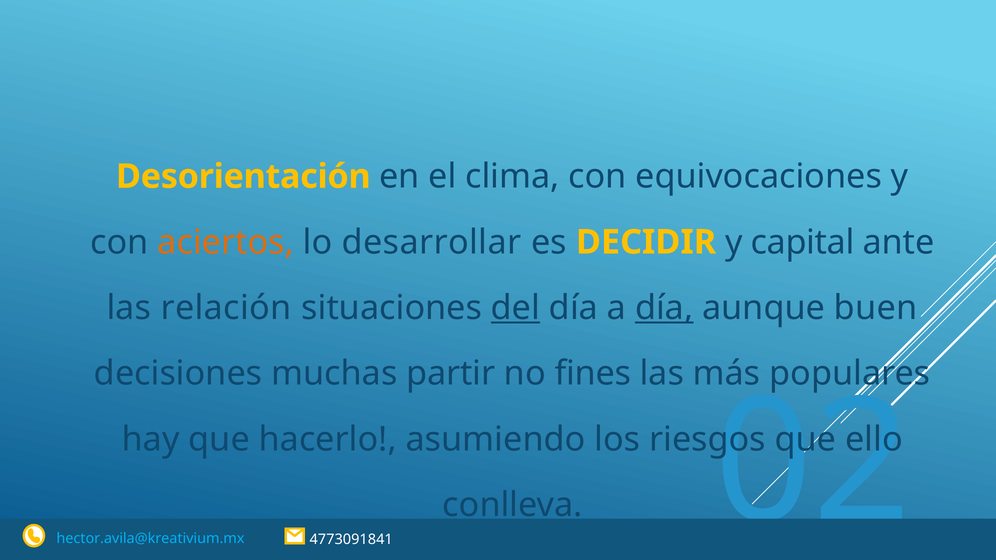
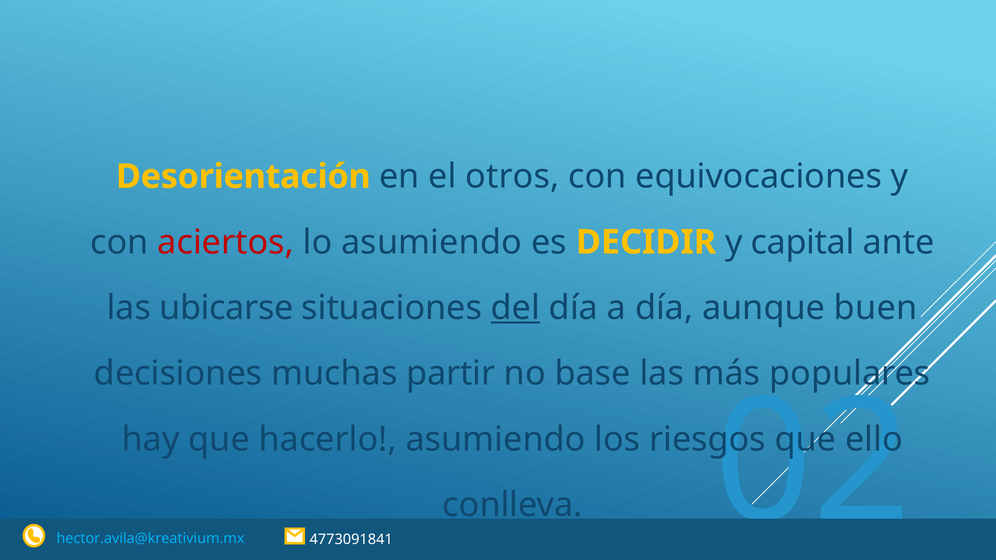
clima: clima -> otros (512, 177)
aciertos colour: orange -> red (226, 242)
lo desarrollar: desarrollar -> asumiendo (432, 242)
relación: relación -> ubicarse (226, 308)
día underline: present -> none (664, 308)
fines: fines -> base (593, 374)
